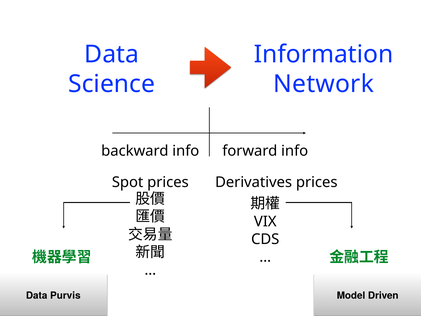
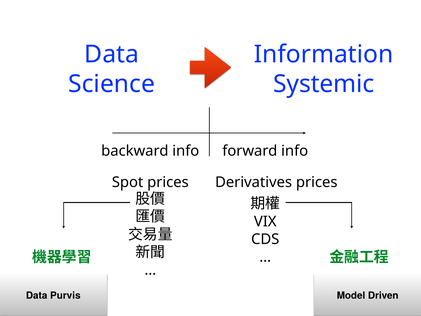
Network: Network -> Systemic (324, 84)
